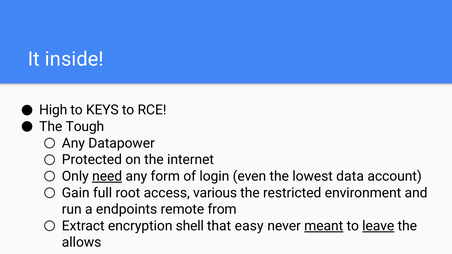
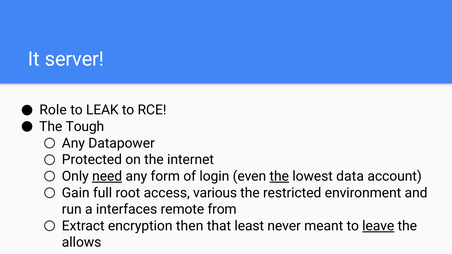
inside: inside -> server (74, 59)
High: High -> Role (53, 110)
KEYS: KEYS -> LEAK (102, 110)
the underline: none -> present (279, 176)
endpoints: endpoints -> interfaces (127, 210)
shell: shell -> then (190, 226)
easy: easy -> least (249, 226)
meant underline: present -> none (324, 226)
